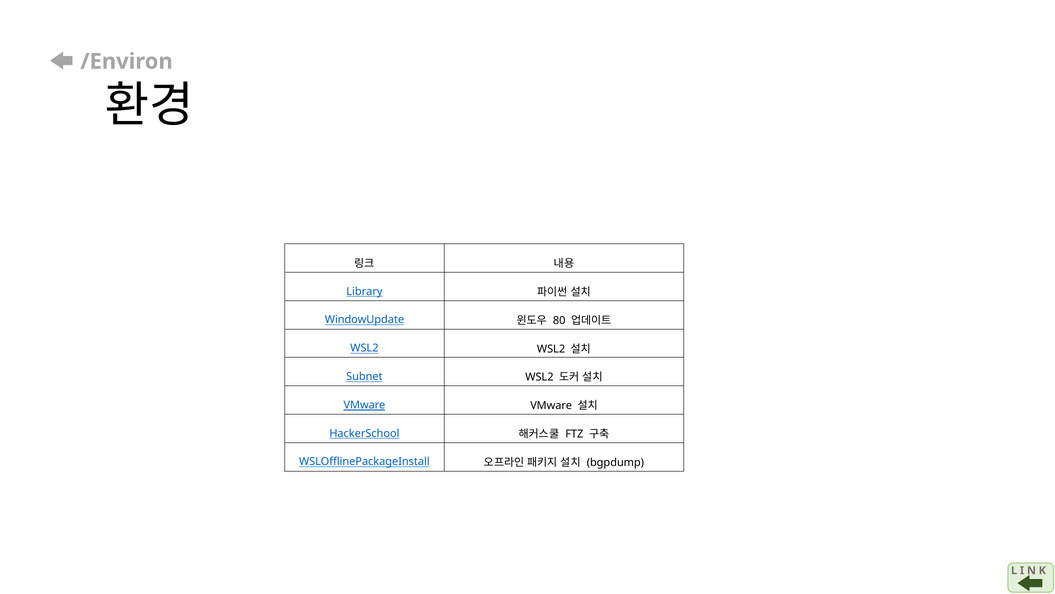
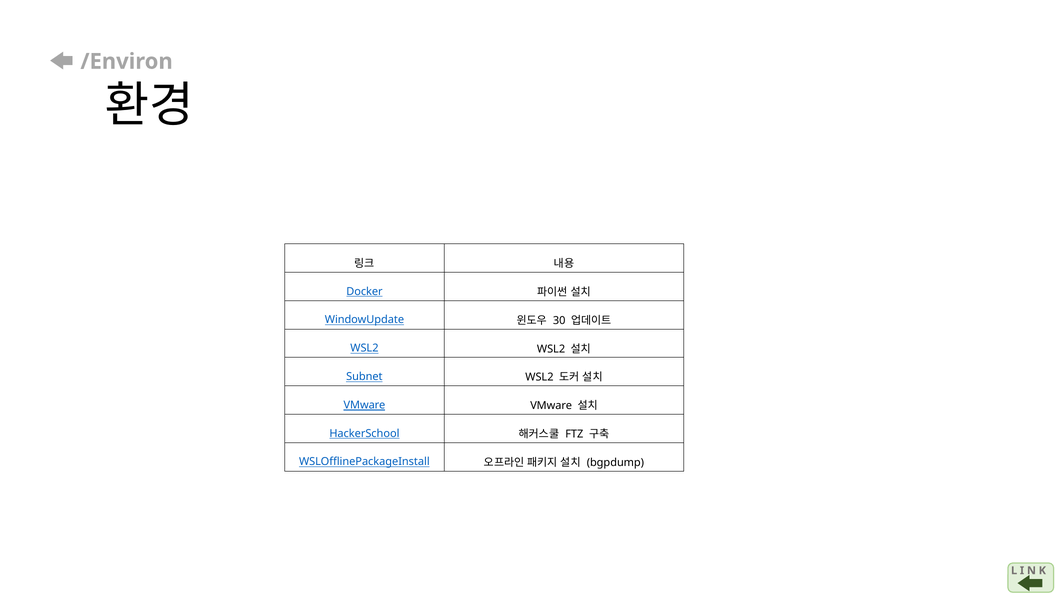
Library: Library -> Docker (364, 291)
80: 80 -> 30 (559, 320)
